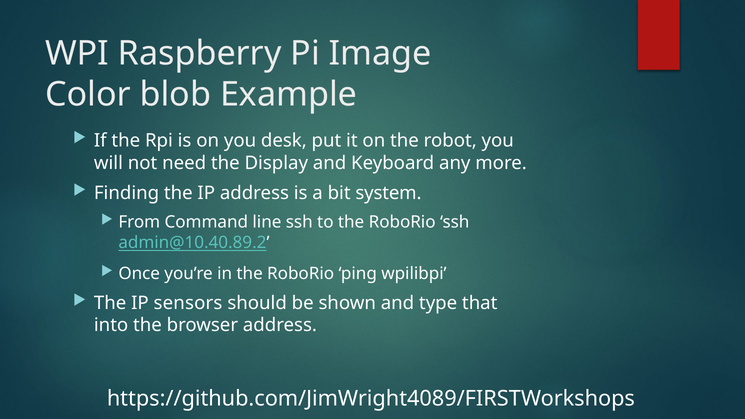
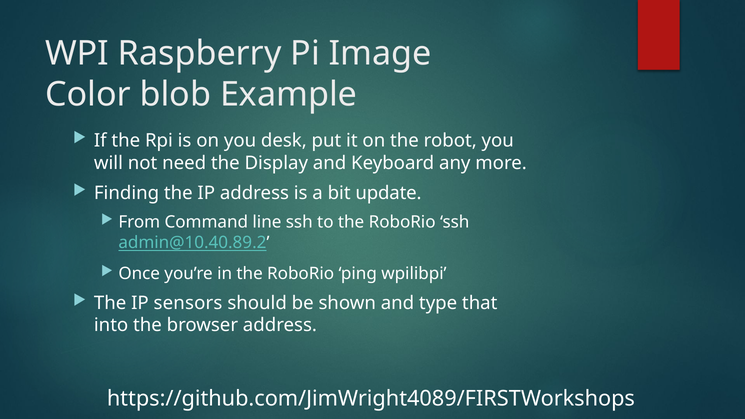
system: system -> update (388, 193)
